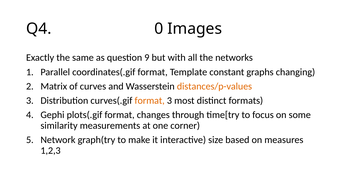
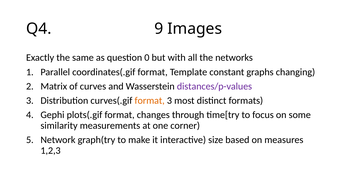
0: 0 -> 9 (159, 29)
9: 9 -> 0 (147, 58)
distances/p-values colour: orange -> purple (214, 86)
